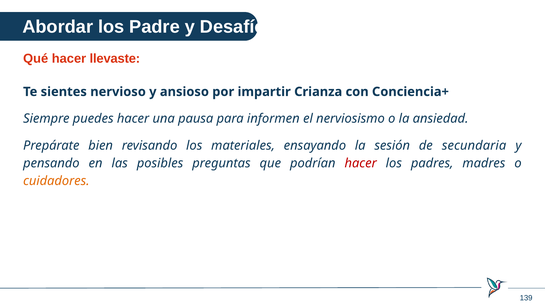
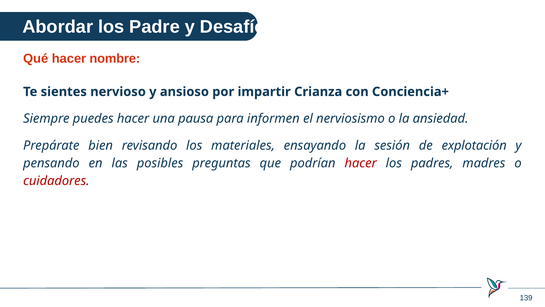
llevaste: llevaste -> nombre (115, 58)
secundaria: secundaria -> explotación (474, 145)
cuidadores colour: orange -> red (56, 181)
